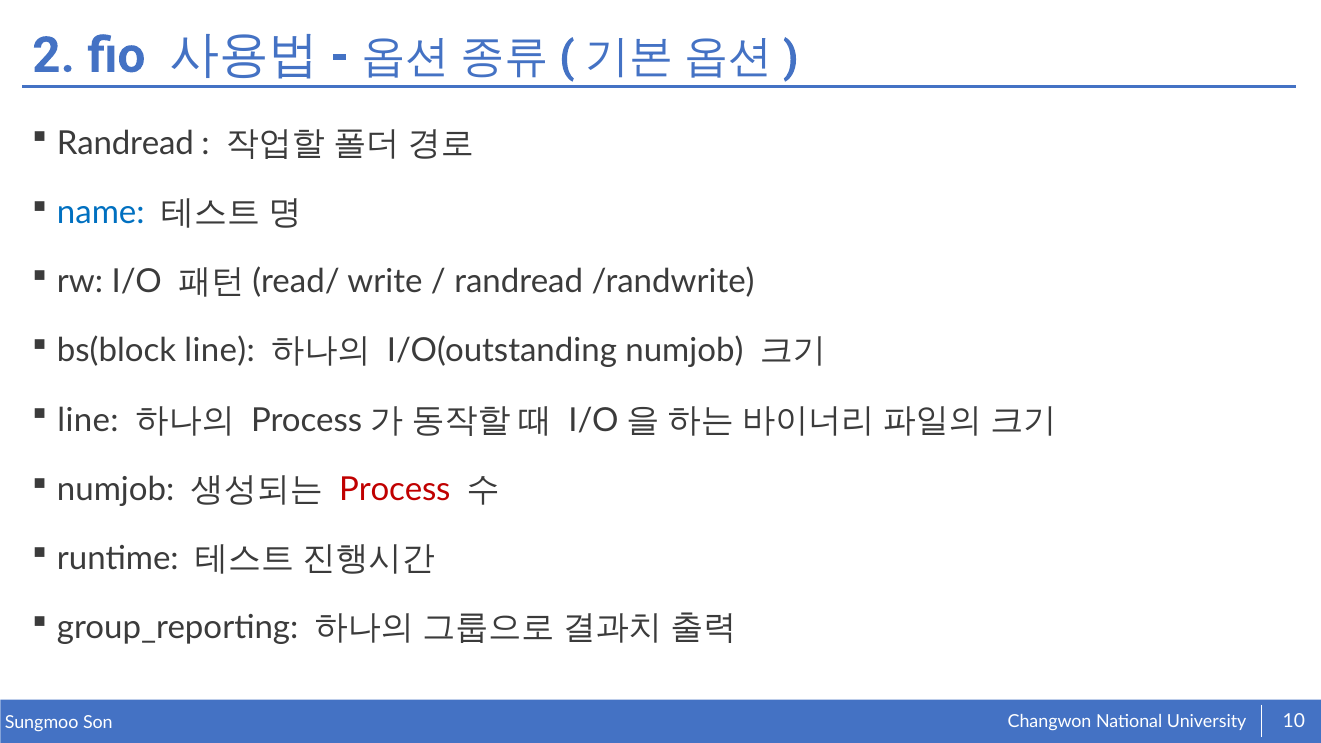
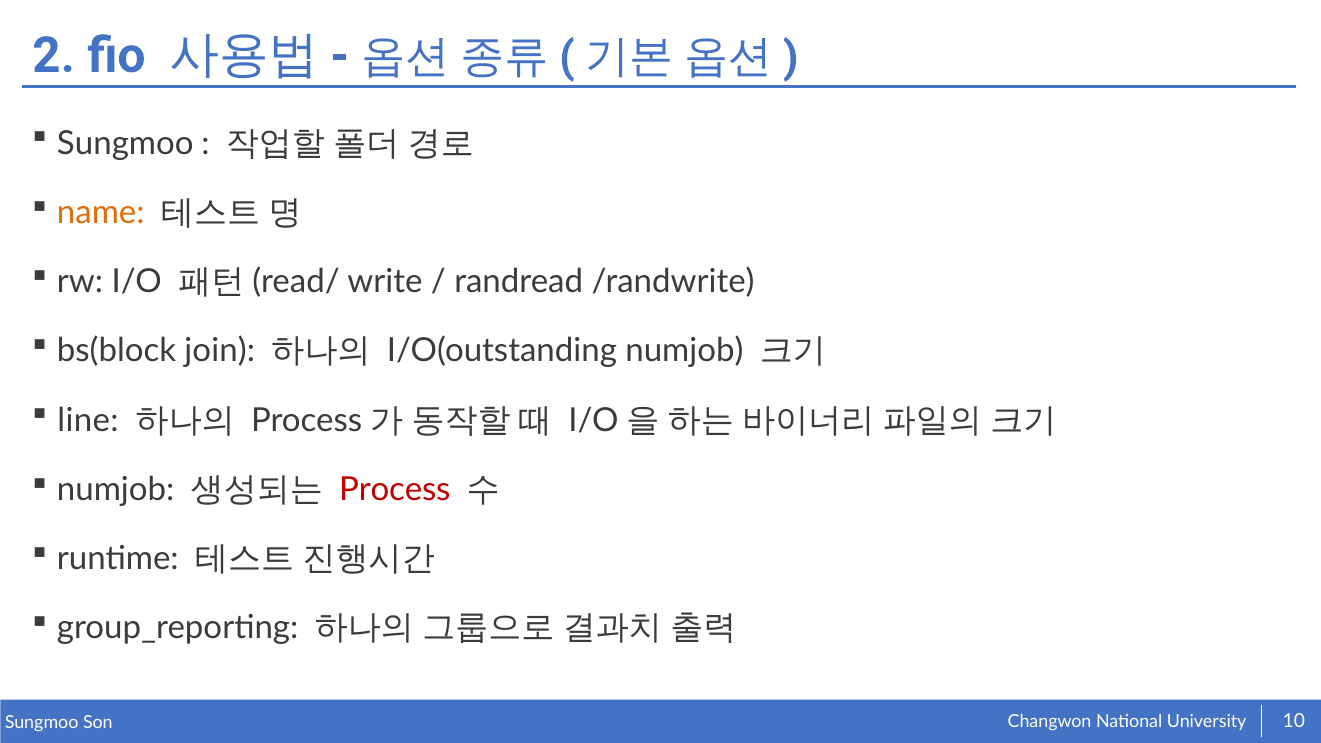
Randread: Randread -> Sungmoo (125, 143)
name colour: blue -> orange (101, 213)
bs(block line: line -> join (220, 351)
